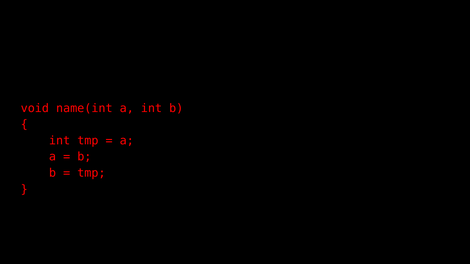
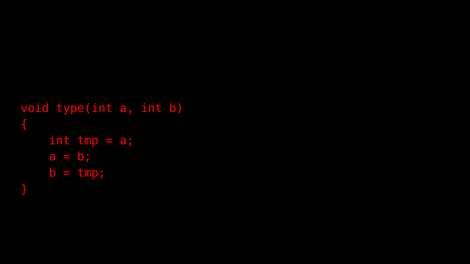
name(int: name(int -> type(int (84, 108)
